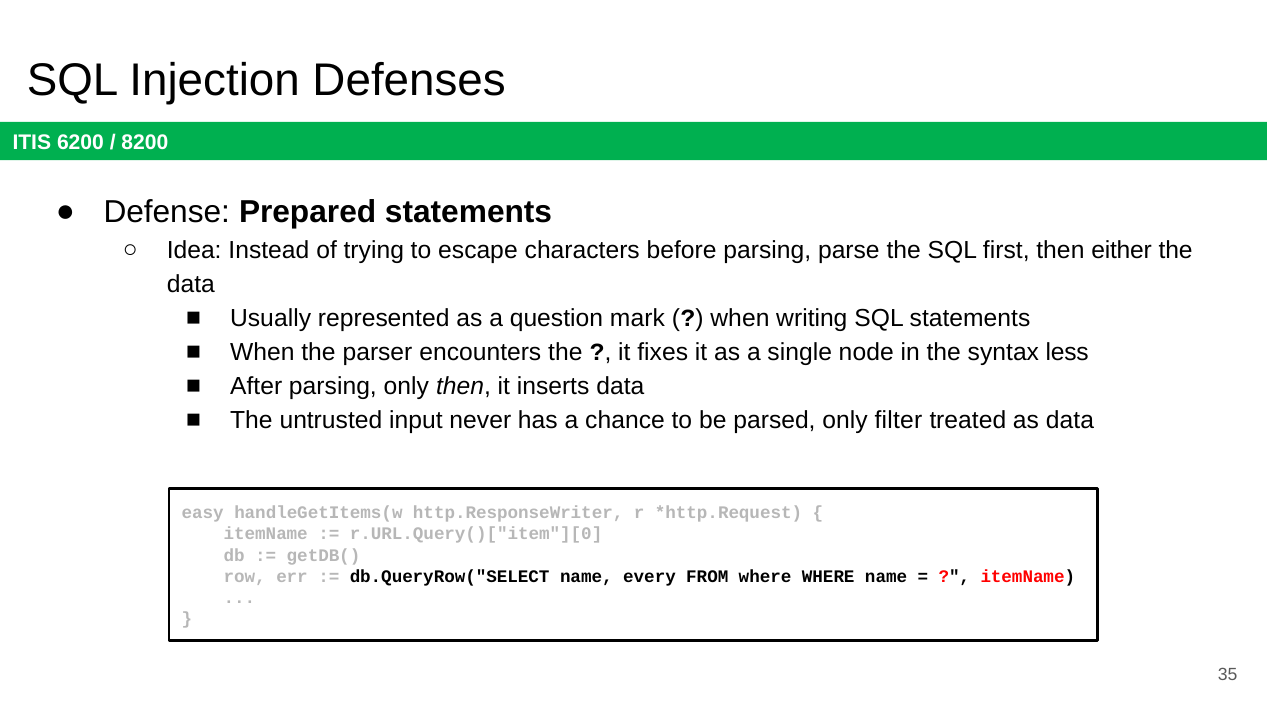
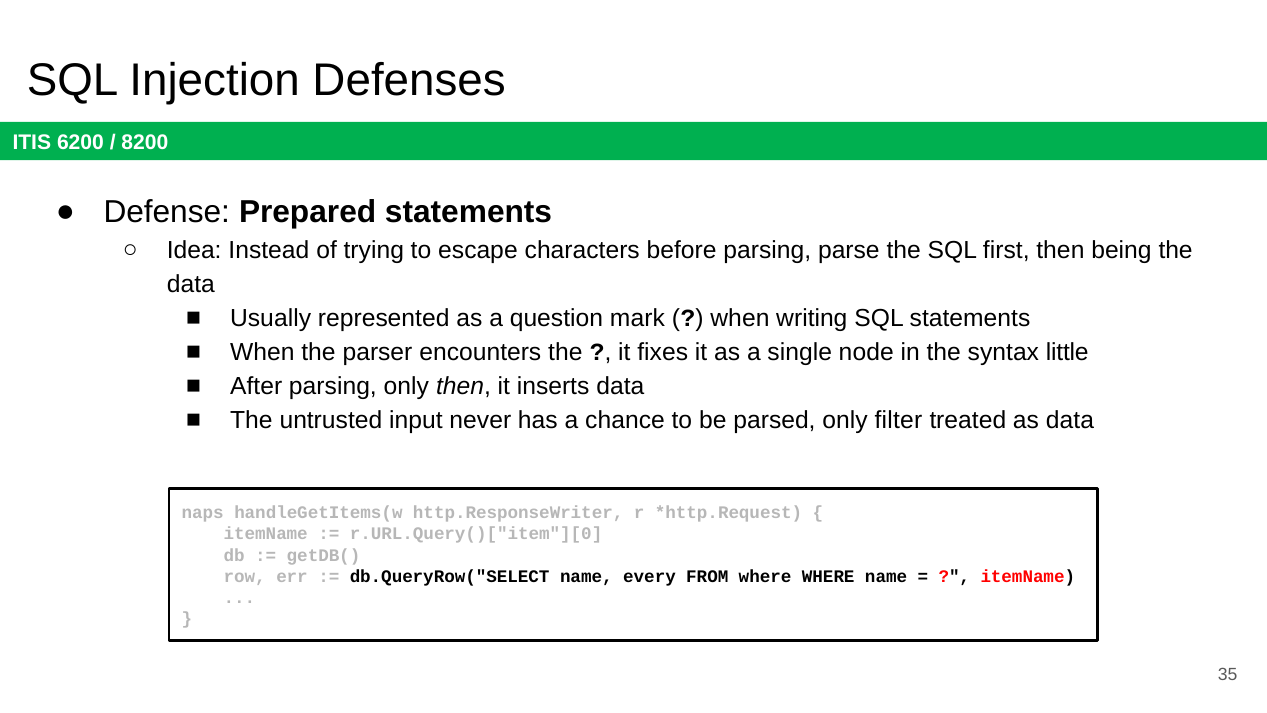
either: either -> being (1121, 250)
less: less -> little (1067, 352)
easy: easy -> naps (203, 513)
